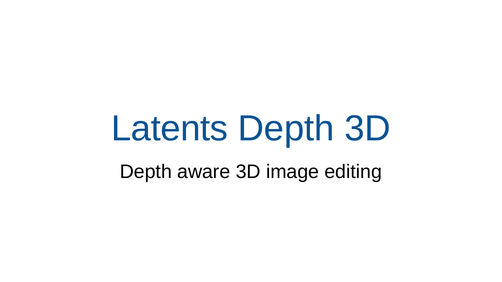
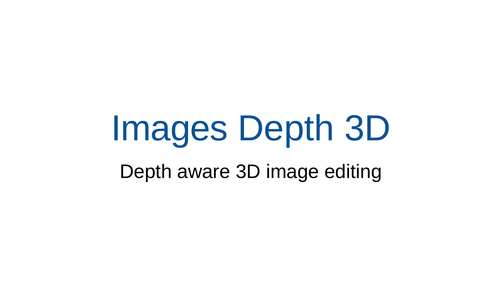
Latents: Latents -> Images (170, 129)
